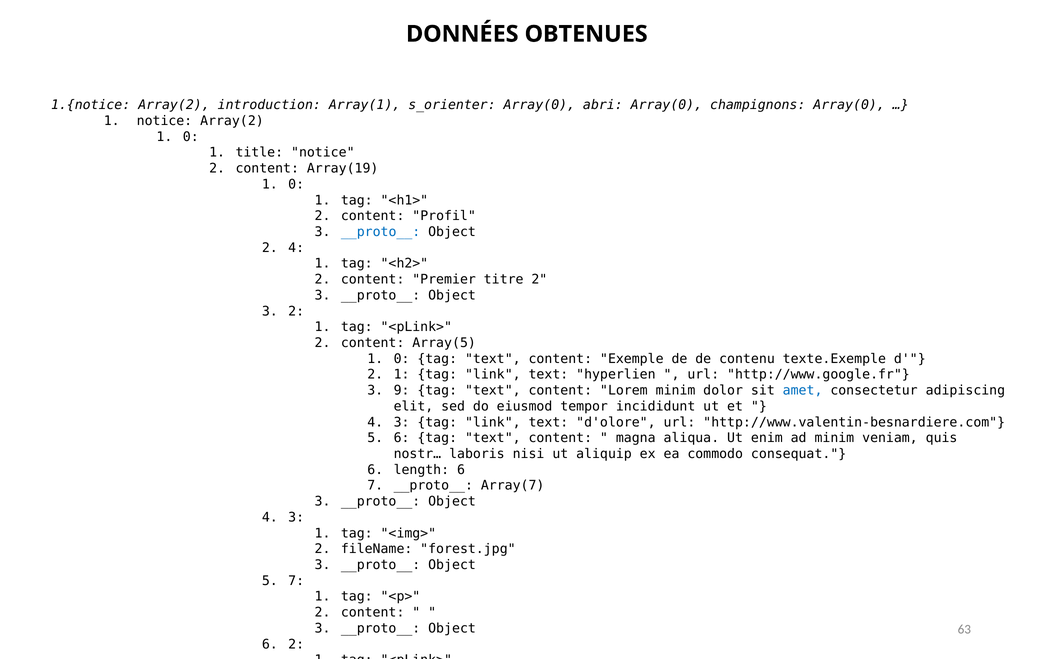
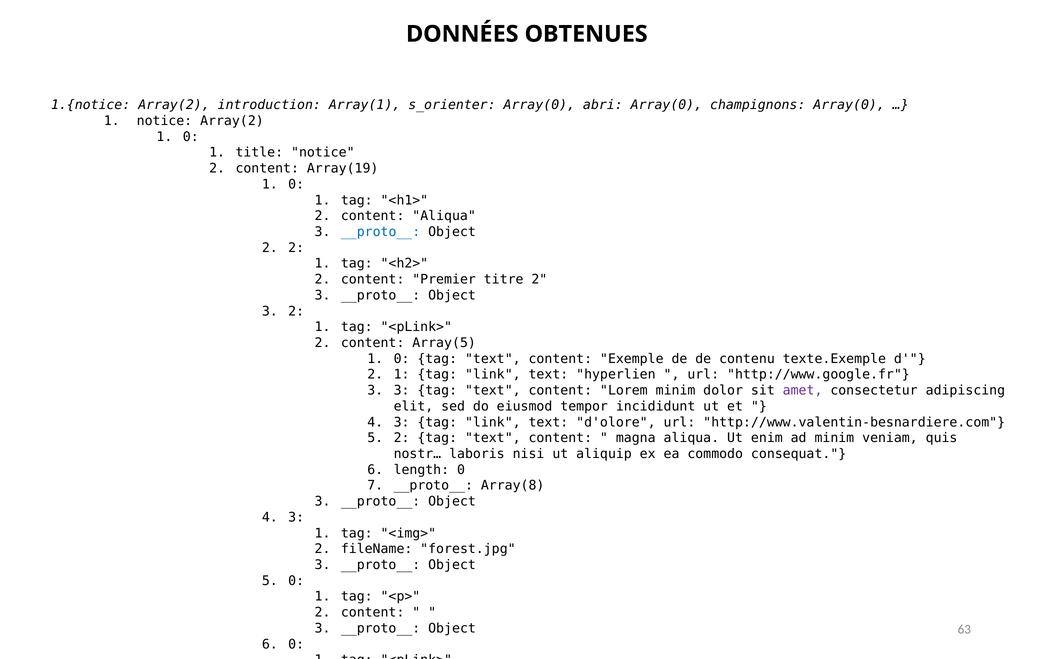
content Profil: Profil -> Aliqua (444, 216)
2 4: 4 -> 2 (296, 248)
3 9: 9 -> 3 (402, 390)
amet colour: blue -> purple (803, 390)
5 6: 6 -> 2 (402, 438)
length 6: 6 -> 0 (461, 470)
Array(7: Array(7 -> Array(8 (513, 485)
5 7: 7 -> 0 (296, 581)
6 2: 2 -> 0 (296, 644)
